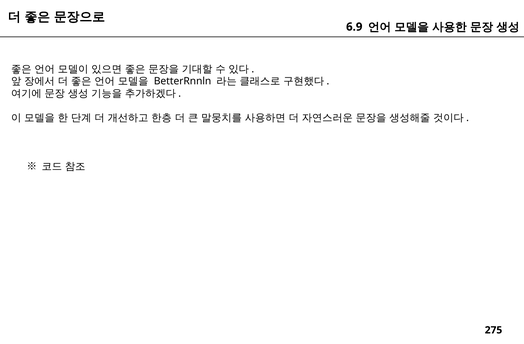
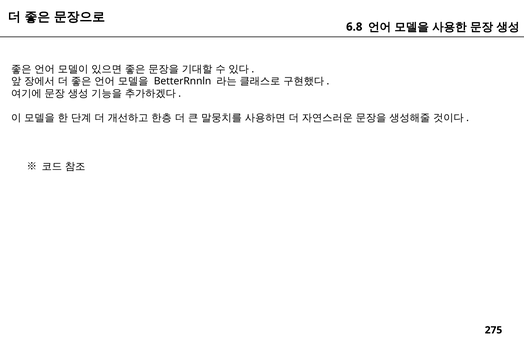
6.9: 6.9 -> 6.8 (354, 27)
